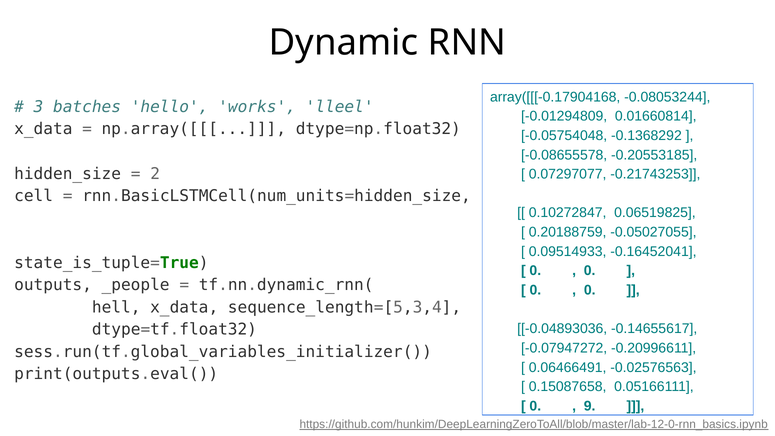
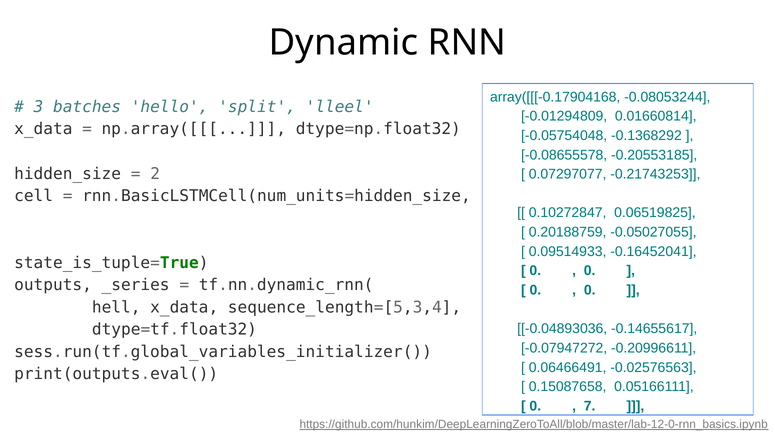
works: works -> split (257, 107)
_people: _people -> _series (136, 285)
9: 9 -> 7 (590, 406)
